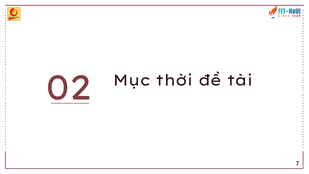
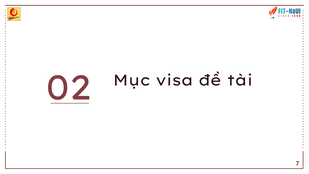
thời: thời -> visa (175, 80)
